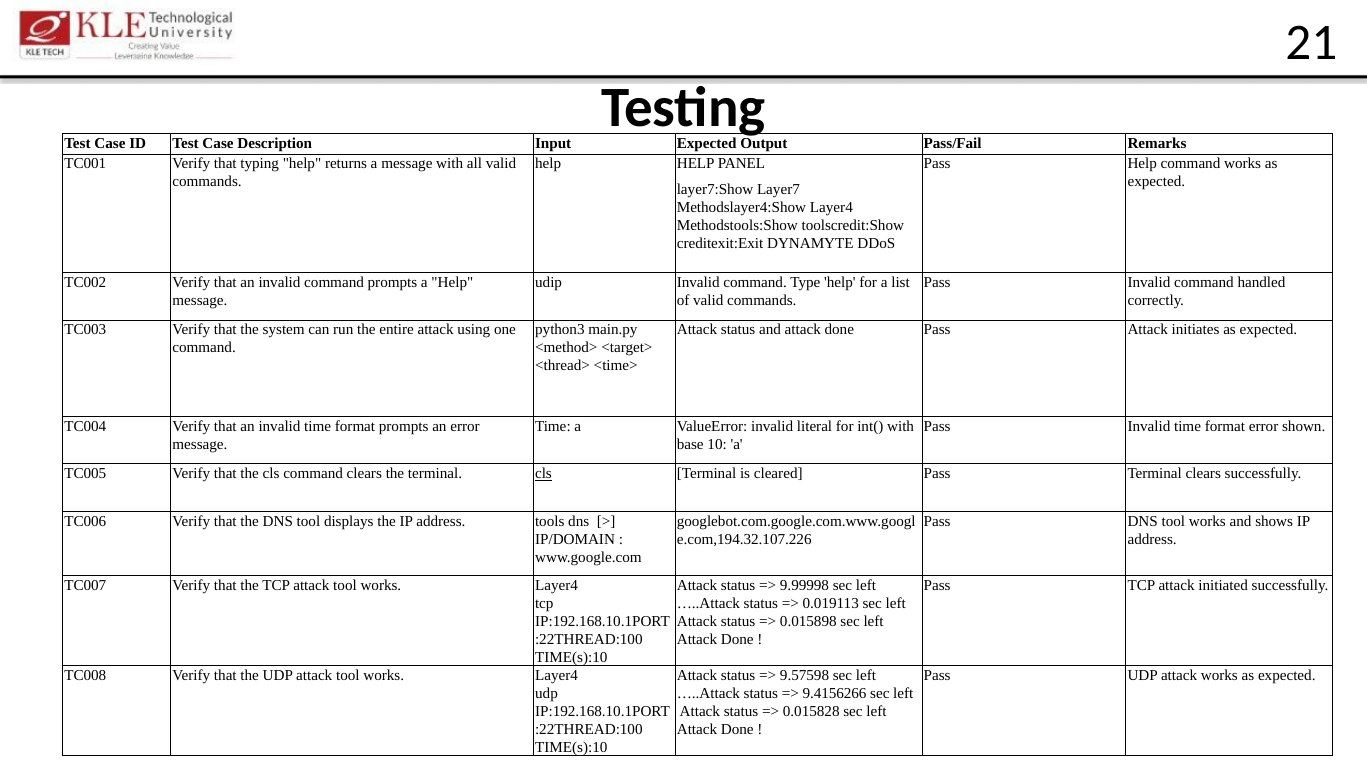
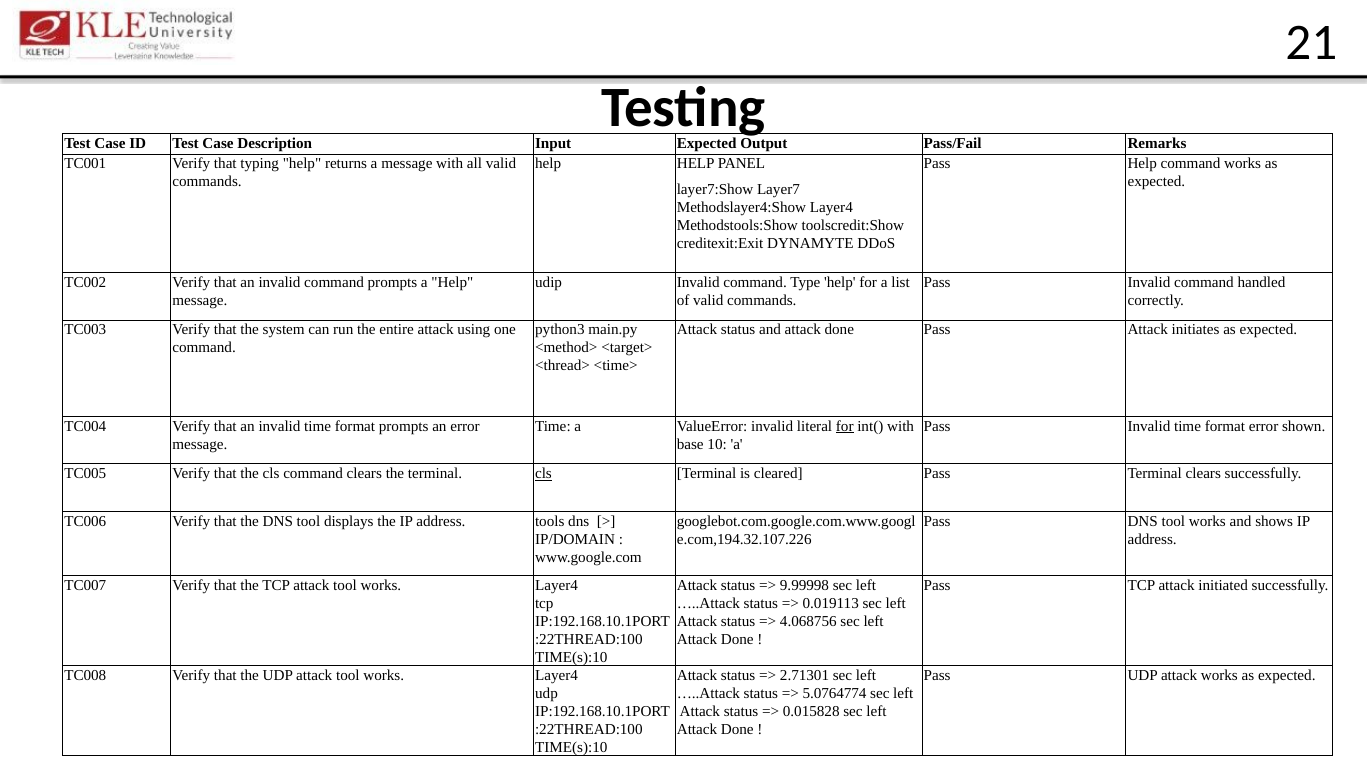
for underline: none -> present (845, 426)
0.015898: 0.015898 -> 4.068756 (808, 621)
9.57598: 9.57598 -> 2.71301 (805, 675)
9.4156266: 9.4156266 -> 5.0764774 (835, 693)
